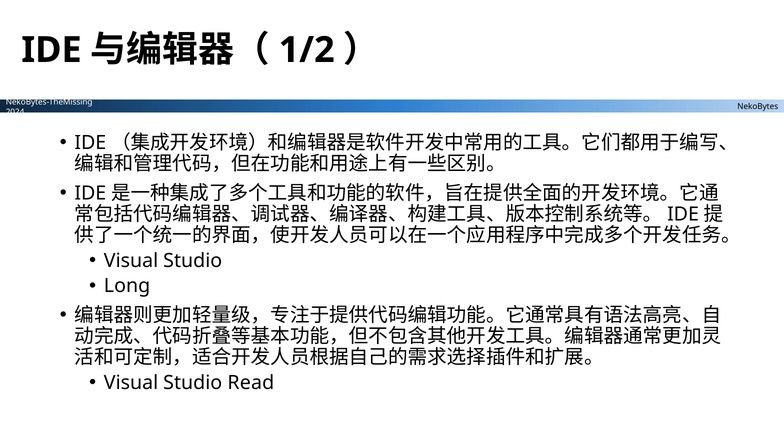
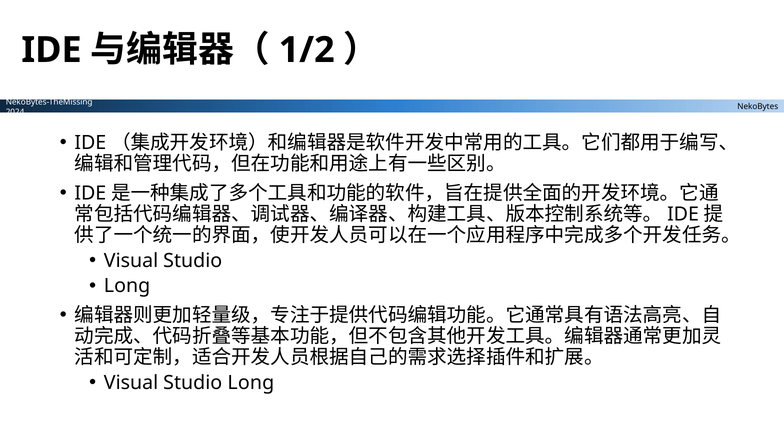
Studio Read: Read -> Long (251, 383)
